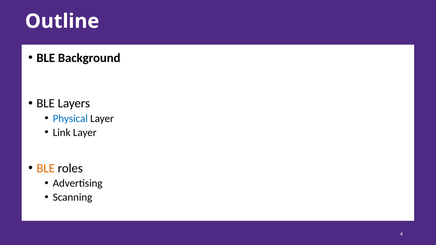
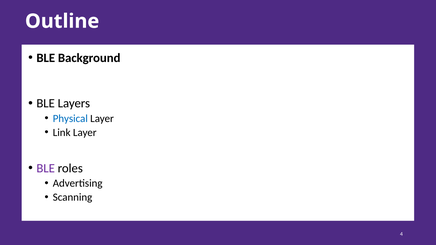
BLE colour: orange -> purple (46, 168)
